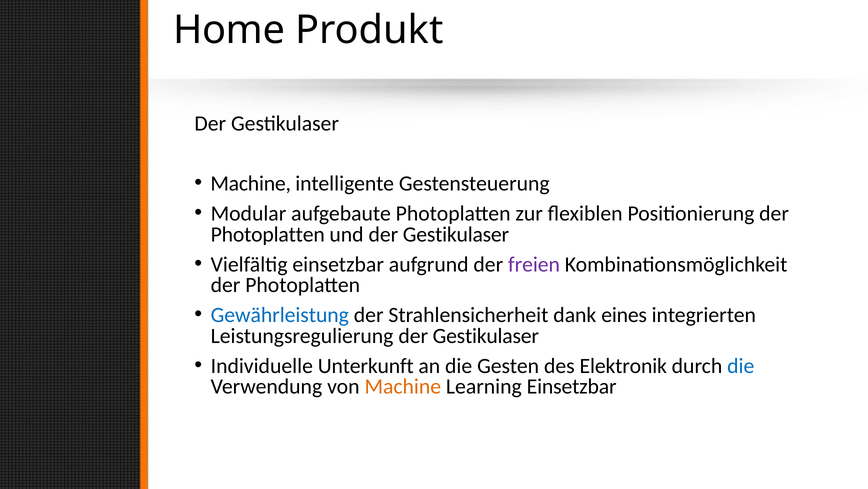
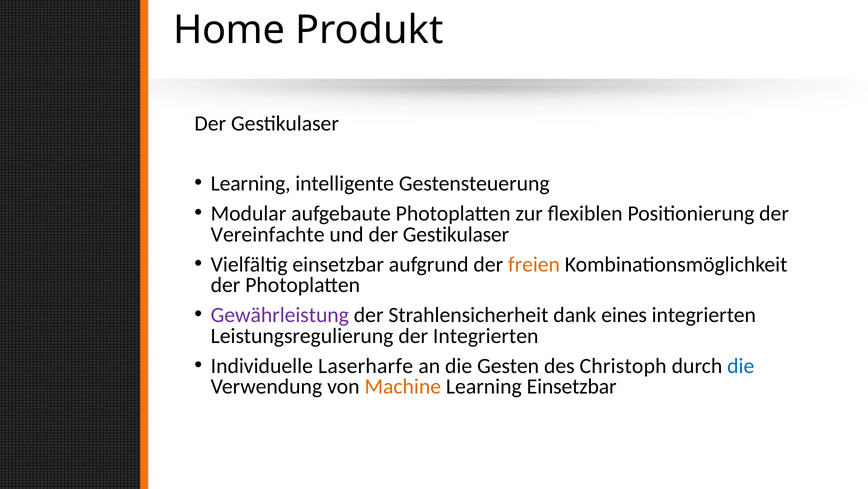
Machine: Machine -> Learning (251, 183)
Photoplatten: Photoplatten -> Vereinfachte (268, 234)
freien colour: purple -> orange (534, 264)
Gewährleistung colour: blue -> purple (280, 315)
Leistungsregulierung der Gestikulaser: Gestikulaser -> Integrierten (486, 335)
Unterkunft: Unterkunft -> Laserharfe (366, 365)
Elektronik: Elektronik -> Christoph (623, 365)
